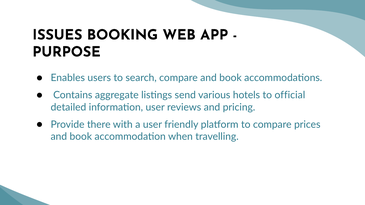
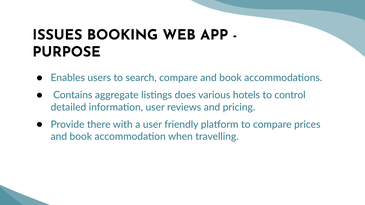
send: send -> does (185, 95)
official: official -> control (290, 95)
